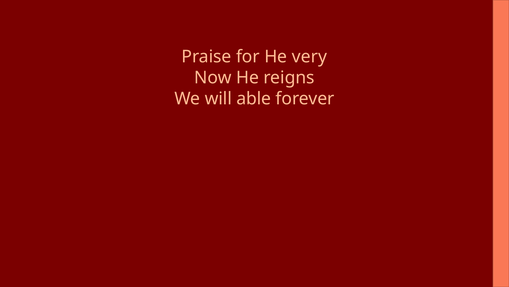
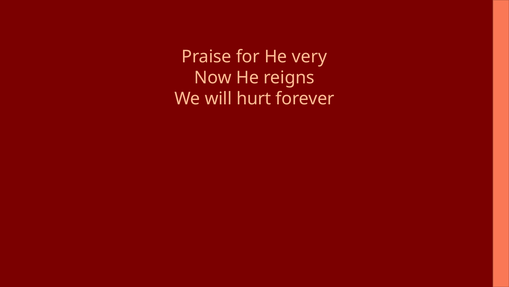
able: able -> hurt (254, 99)
